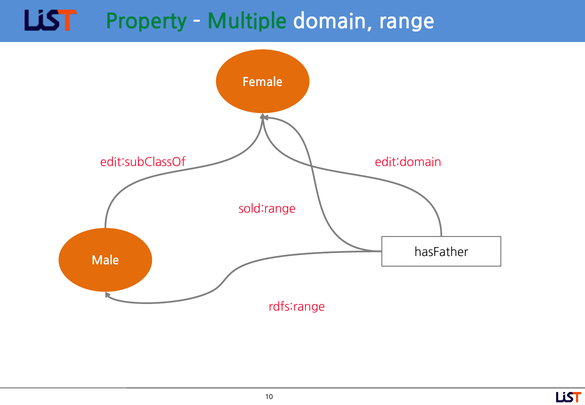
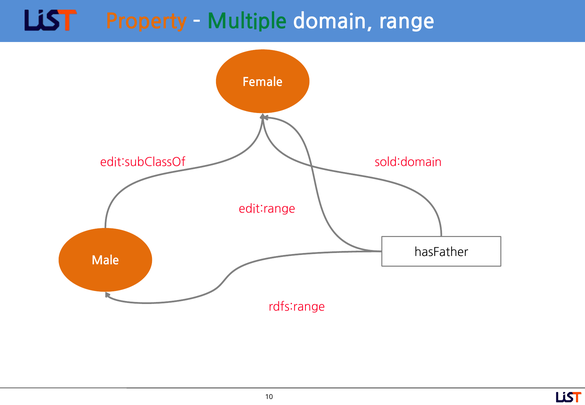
Property colour: green -> orange (146, 21)
edit:domain: edit:domain -> sold:domain (408, 162)
sold:range: sold:range -> edit:range (267, 209)
